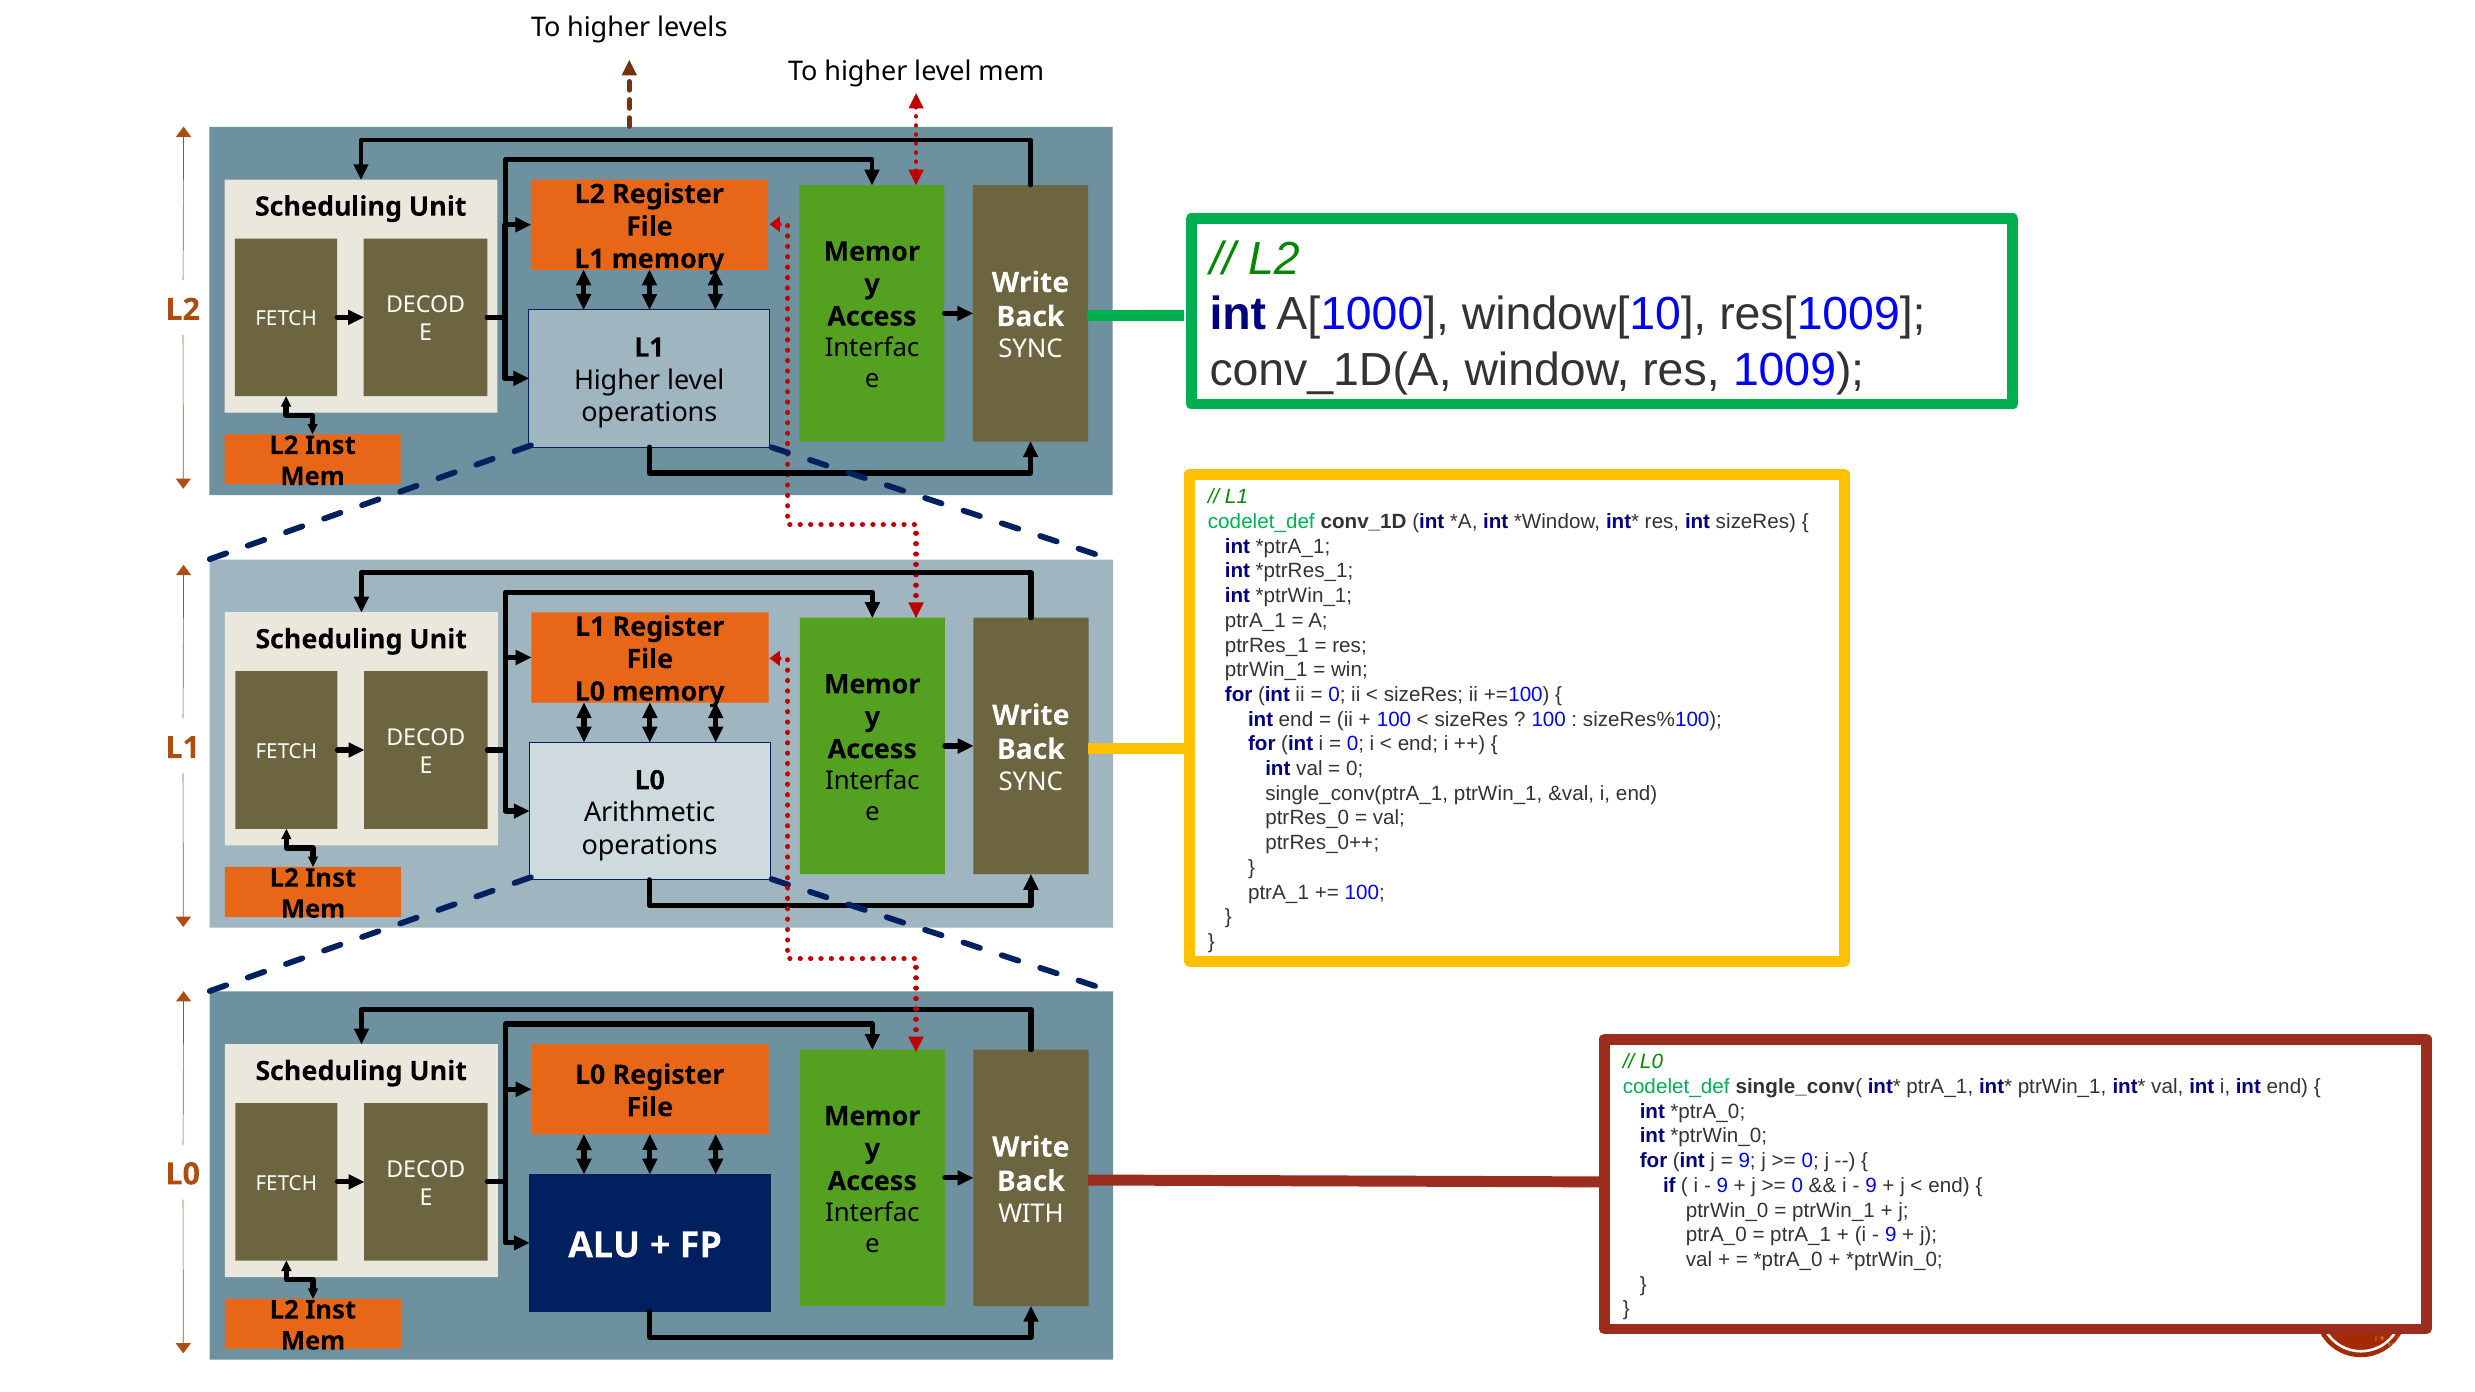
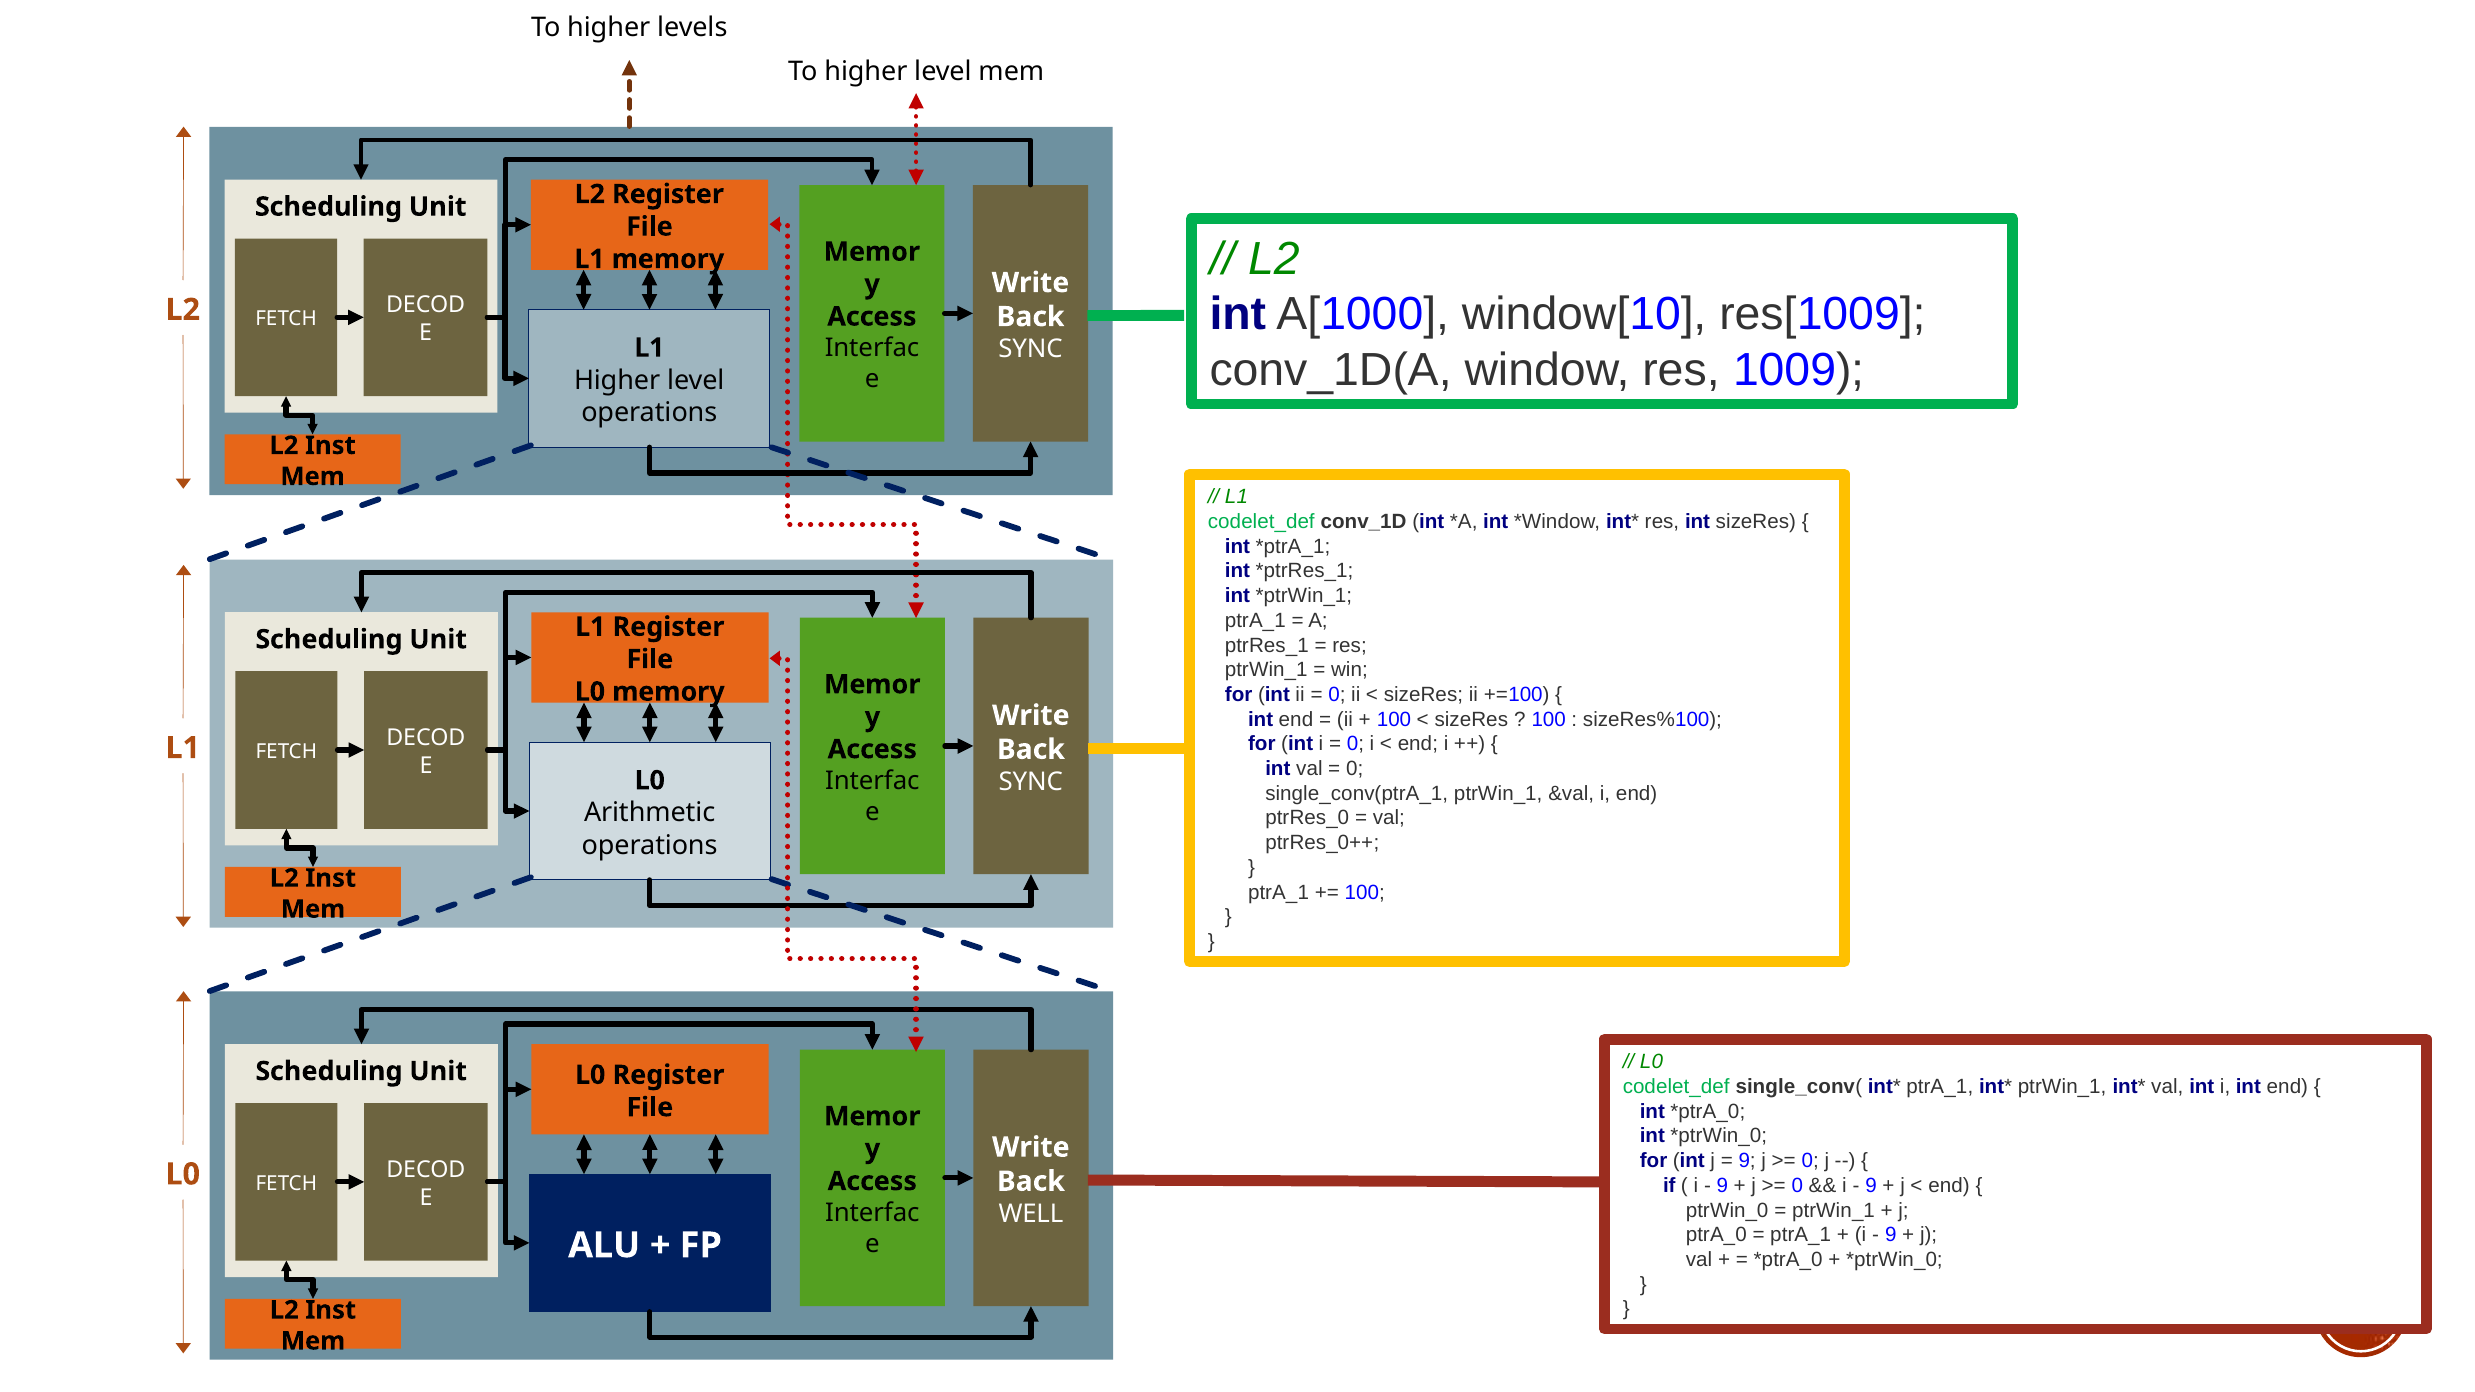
WITH: WITH -> WELL (1031, 1214)
